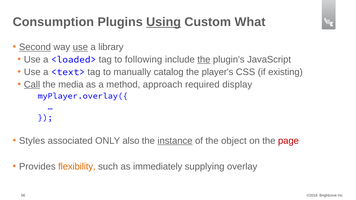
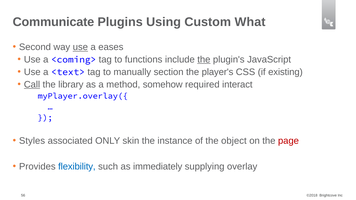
Consumption: Consumption -> Communicate (53, 22)
Using underline: present -> none (164, 22)
Second underline: present -> none (35, 47)
library: library -> eases (111, 47)
<loaded>: <loaded> -> <coming> (74, 60)
following: following -> functions (144, 60)
catalog: catalog -> section (169, 72)
media: media -> library (71, 85)
approach: approach -> somehow (163, 85)
display: display -> interact (237, 85)
also: also -> skin (131, 141)
instance underline: present -> none (175, 141)
flexibility colour: orange -> blue (77, 167)
